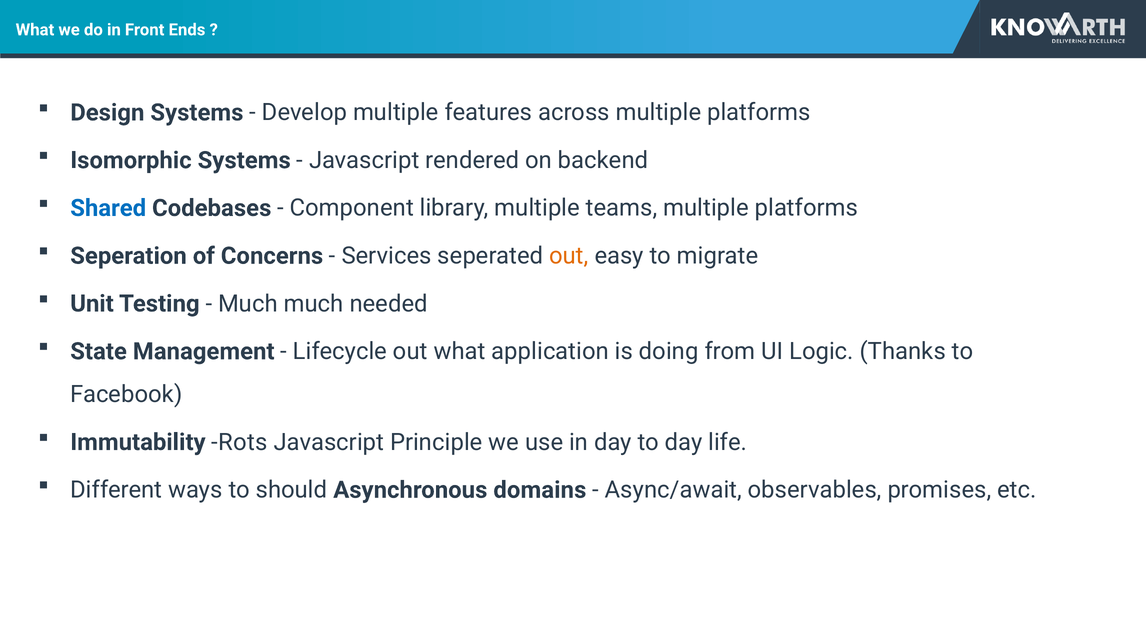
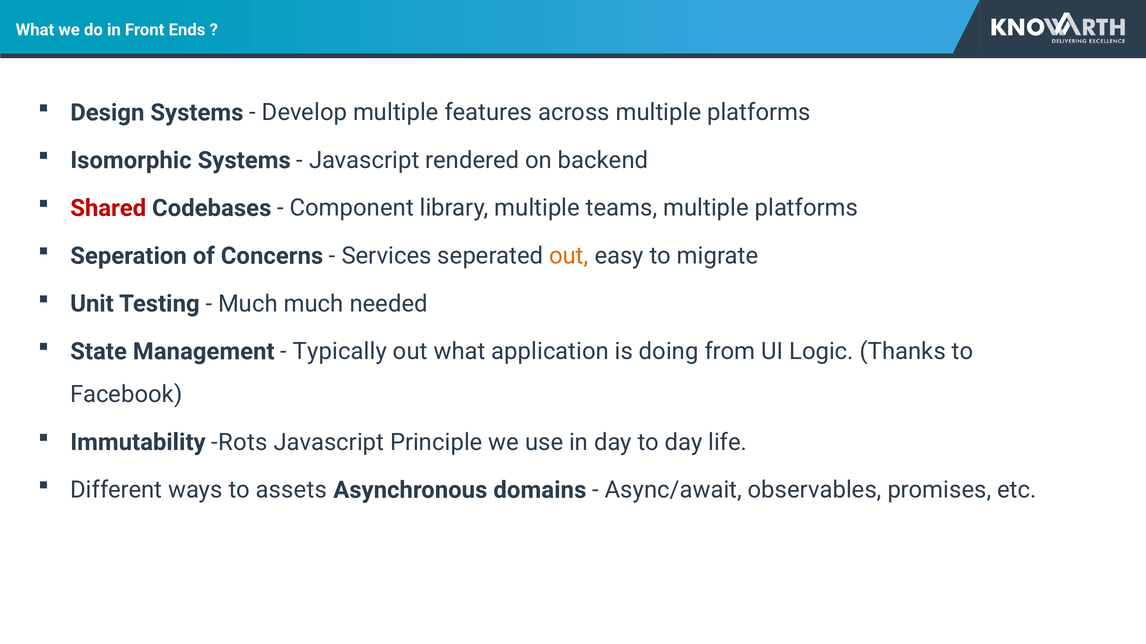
Shared colour: blue -> red (108, 208)
Lifecycle: Lifecycle -> Typically (340, 352)
should: should -> assets (291, 490)
